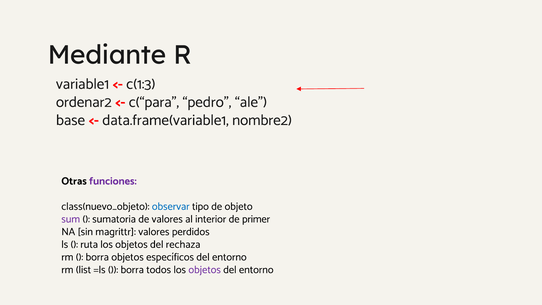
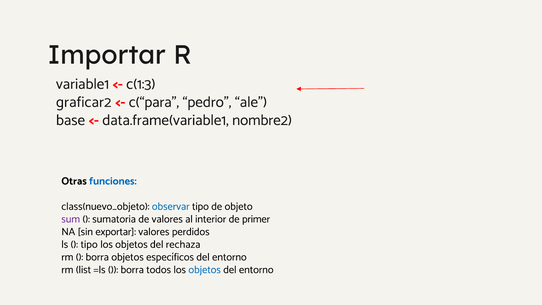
Mediante: Mediante -> Importar (107, 55)
ordenar2: ordenar2 -> graficar2 (84, 102)
funciones colour: purple -> blue (113, 181)
magrittr: magrittr -> exportar (116, 232)
ruta: ruta -> tipo (89, 244)
objetos colour: purple -> blue (205, 270)
